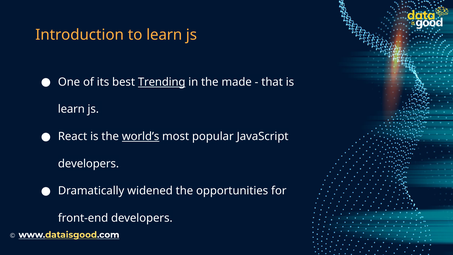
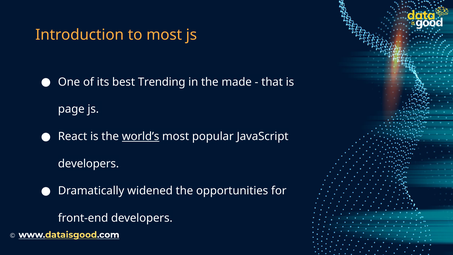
to learn: learn -> most (164, 35)
Trending underline: present -> none (162, 82)
learn: learn -> page (71, 109)
